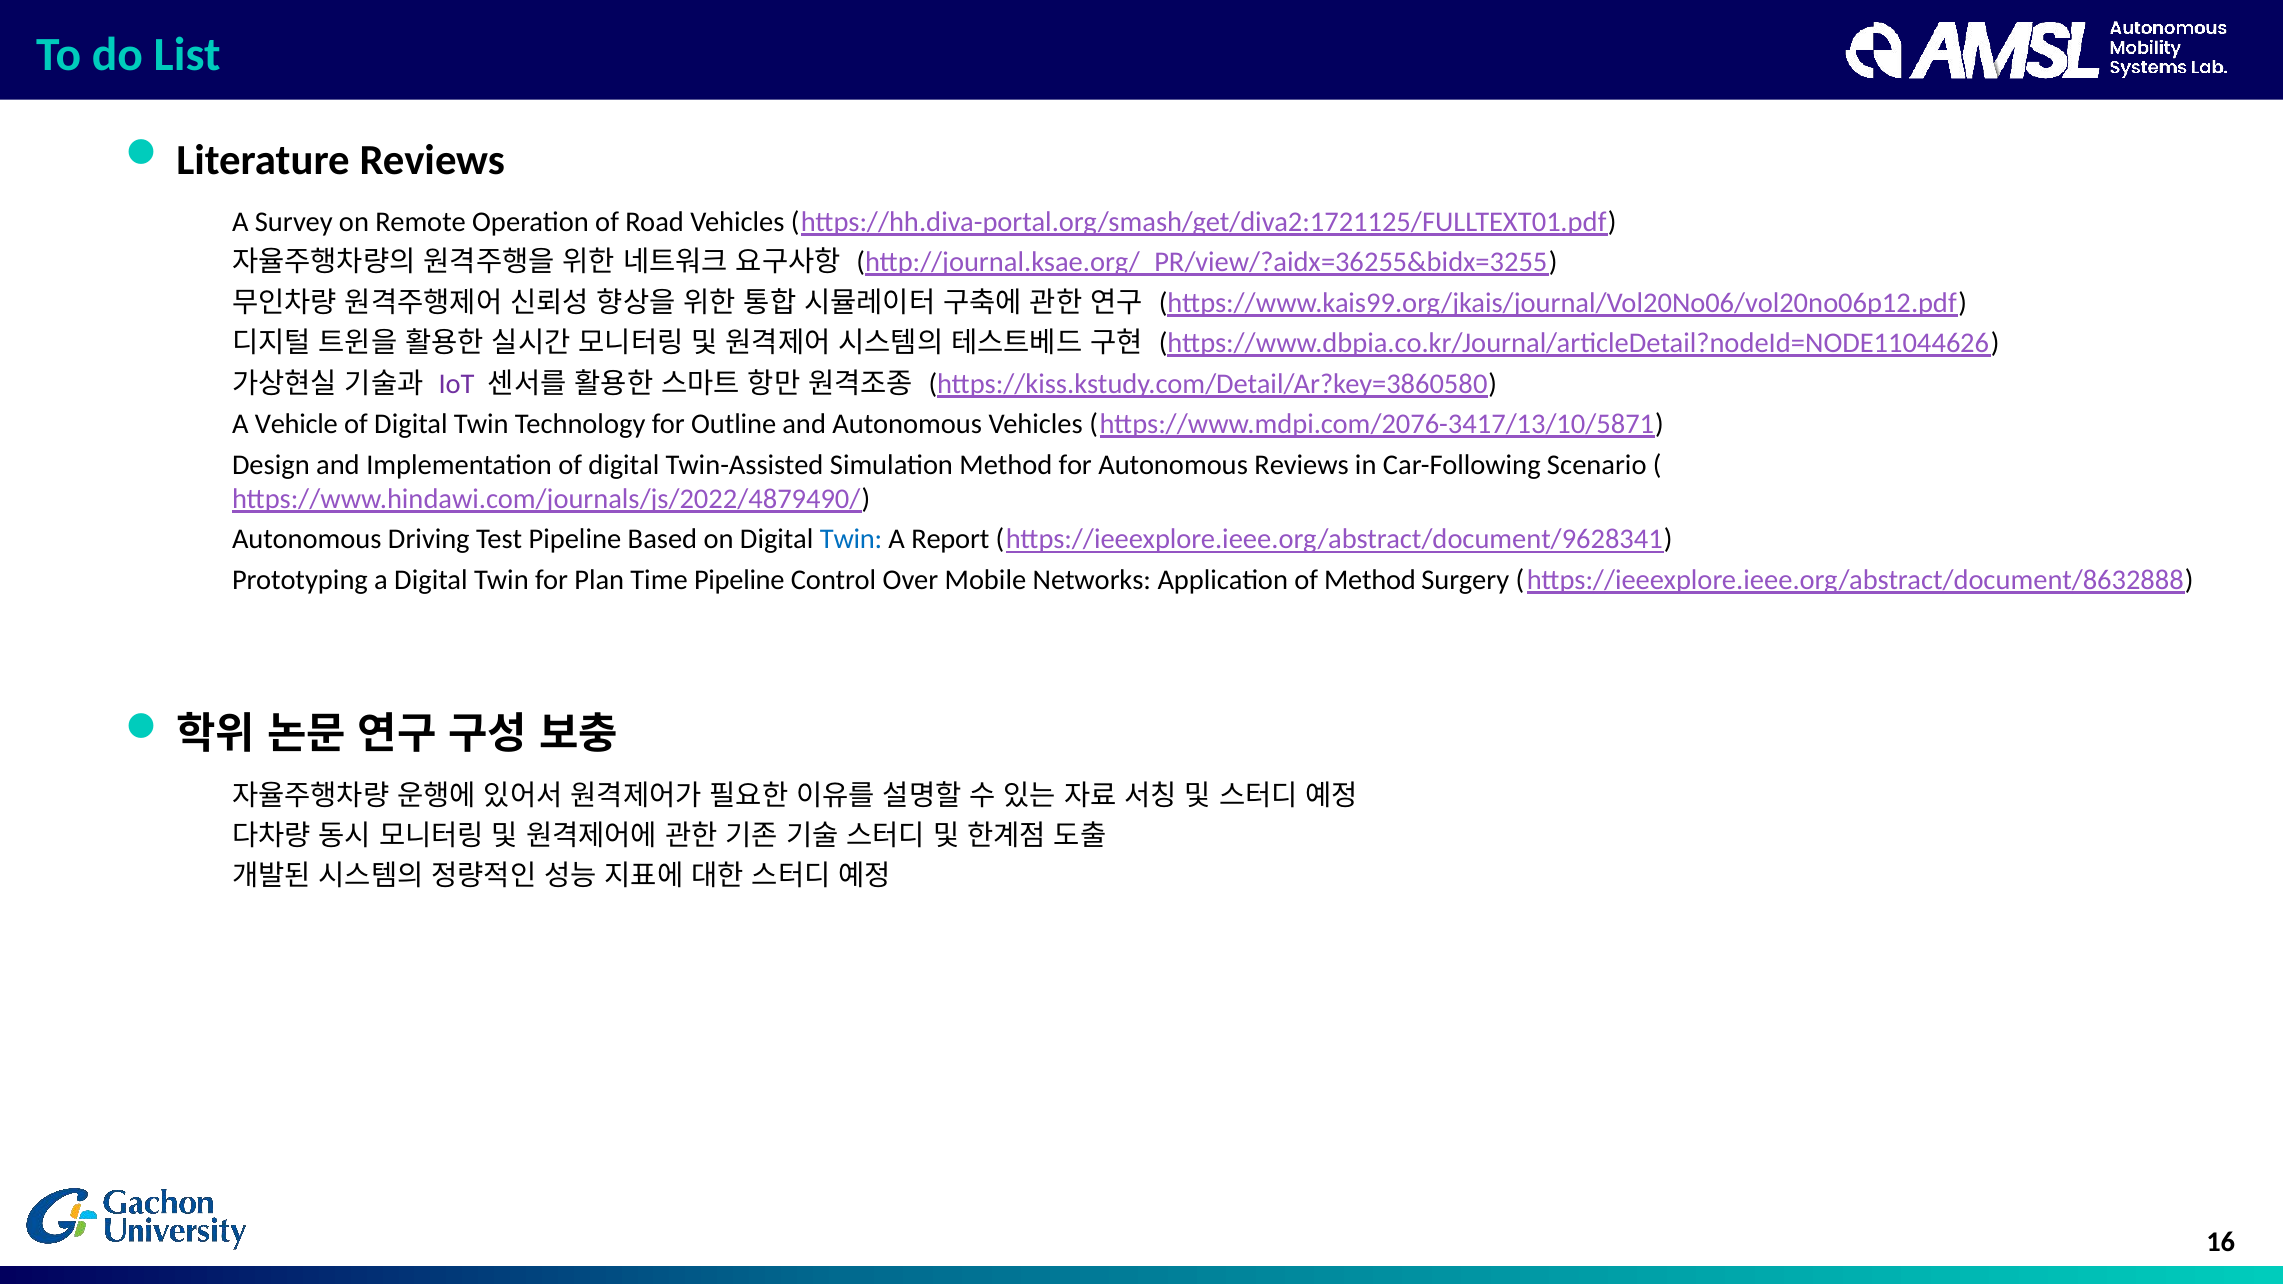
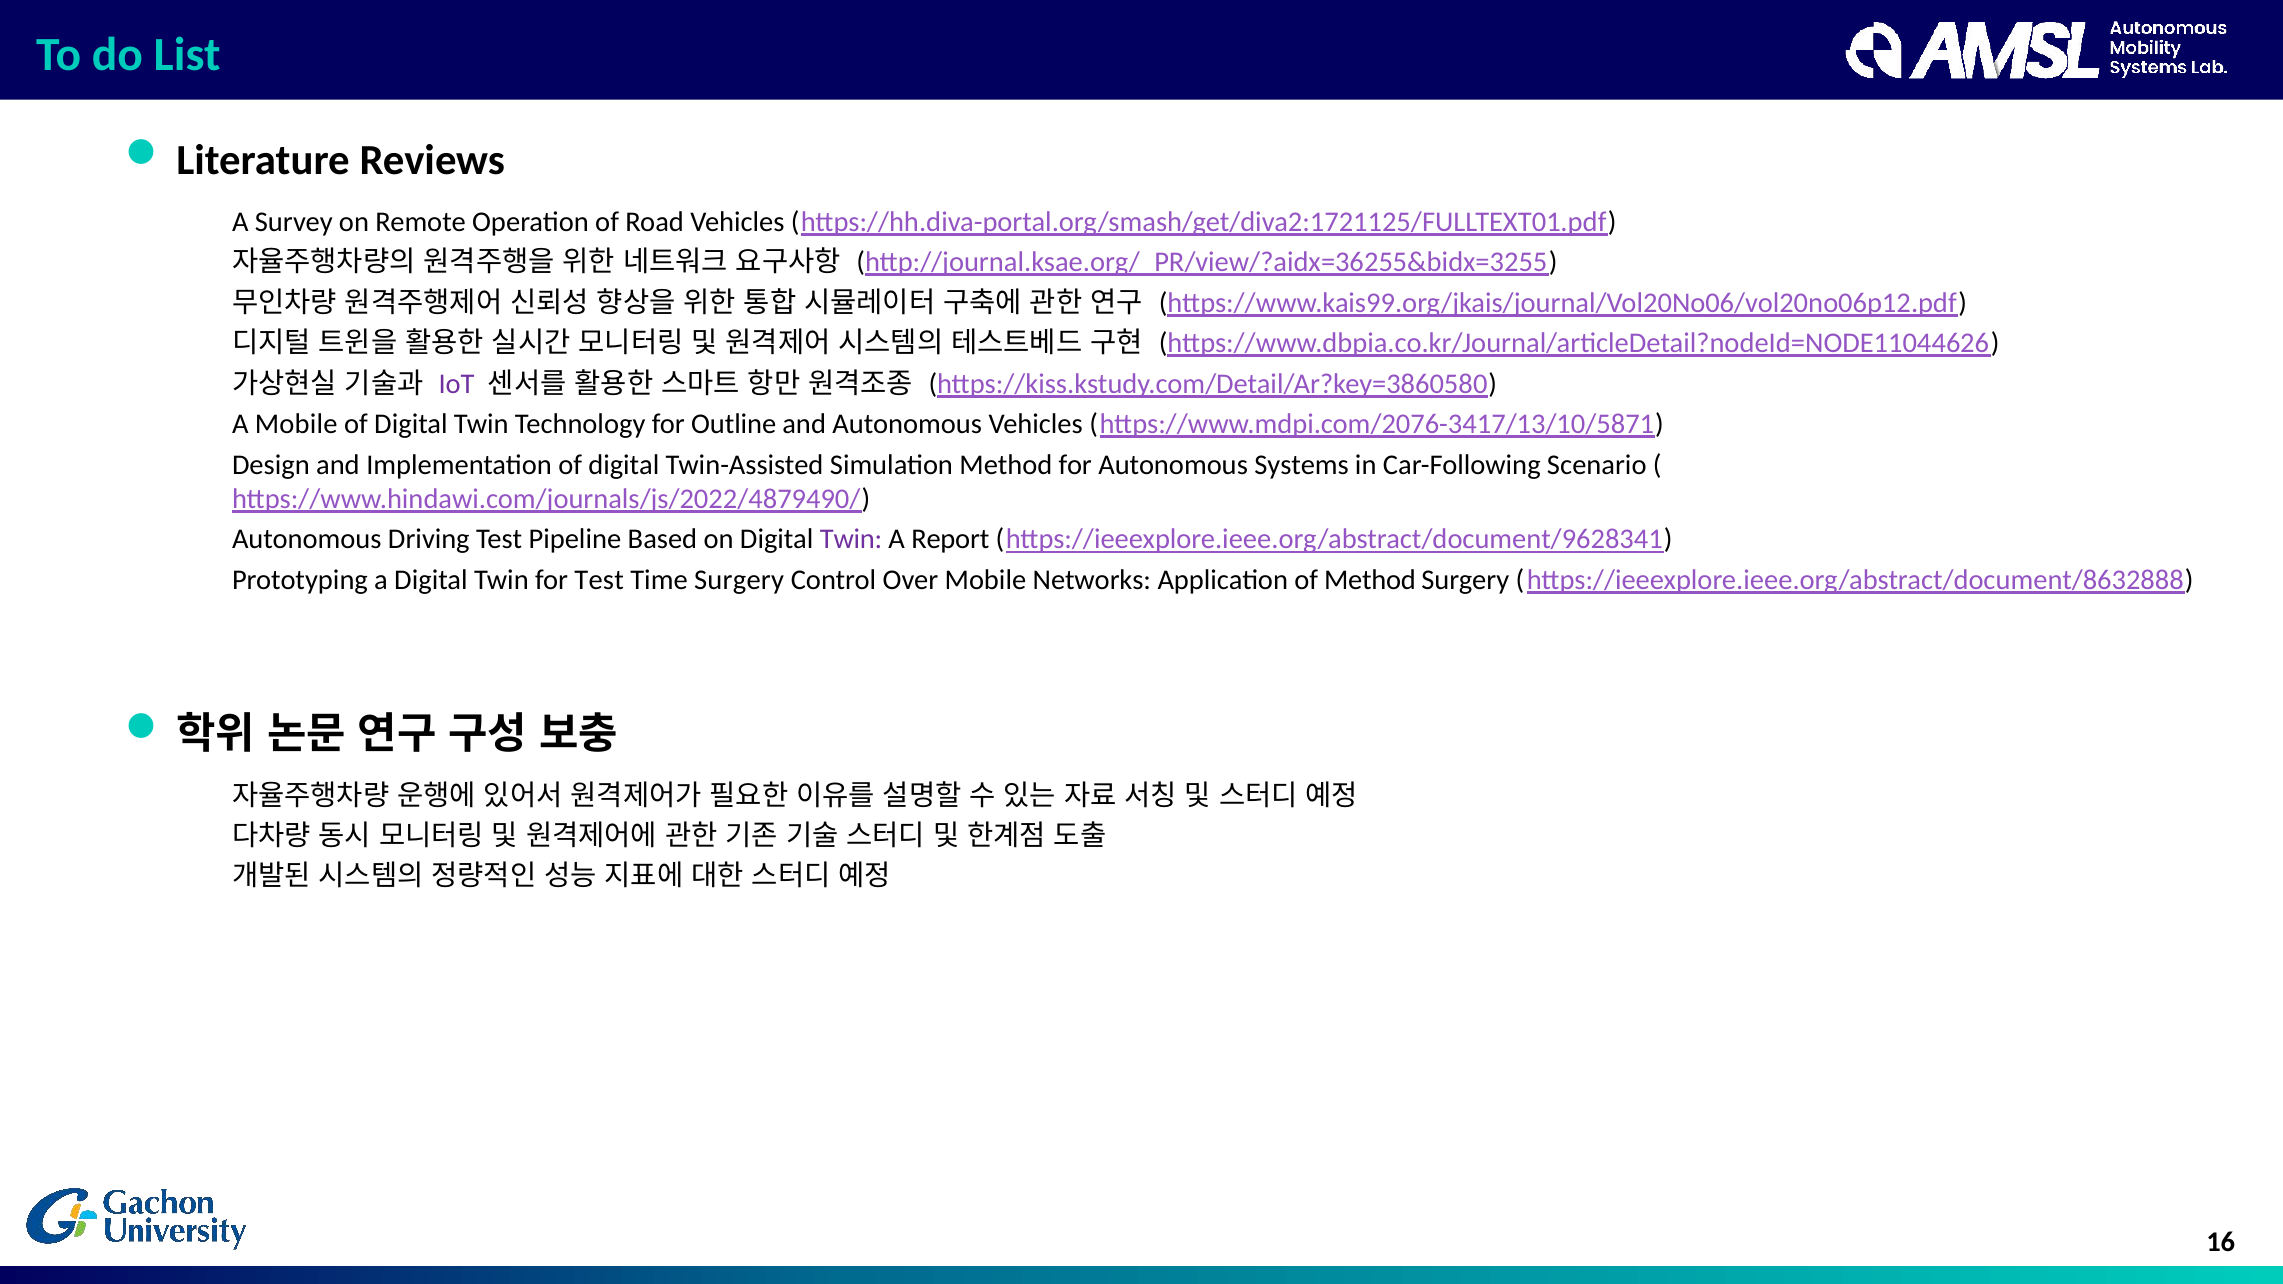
A Vehicle: Vehicle -> Mobile (296, 424)
Autonomous Reviews: Reviews -> Systems (1302, 465)
Twin colour: blue -> purple (851, 540)
for Plan: Plan -> Test (599, 580)
Time Pipeline: Pipeline -> Surgery (739, 580)
